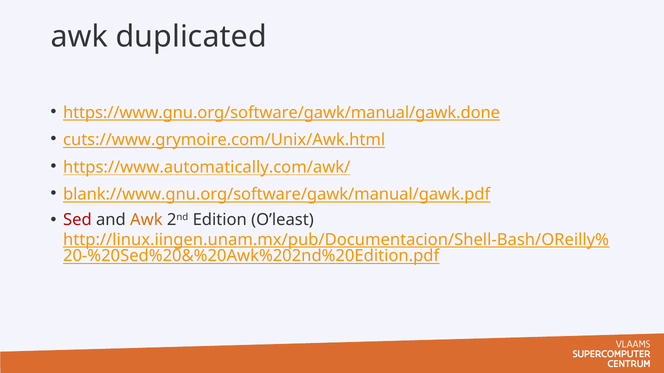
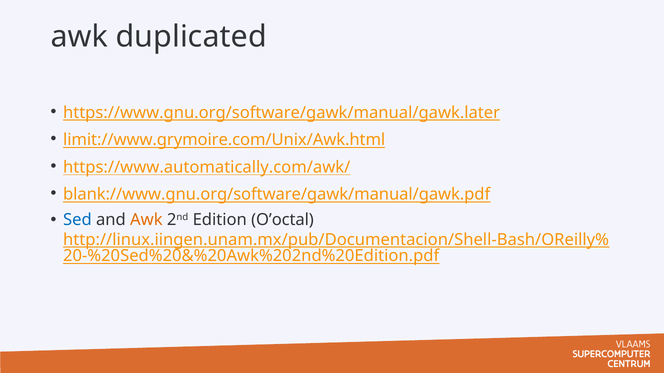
https://www.gnu.org/software/gawk/manual/gawk.done: https://www.gnu.org/software/gawk/manual/gawk.done -> https://www.gnu.org/software/gawk/manual/gawk.later (282, 113)
cuts://www.grymoire.com/Unix/Awk.html: cuts://www.grymoire.com/Unix/Awk.html -> limit://www.grymoire.com/Unix/Awk.html (224, 140)
Sed colour: red -> blue (77, 220)
O’least: O’least -> O’octal (283, 220)
